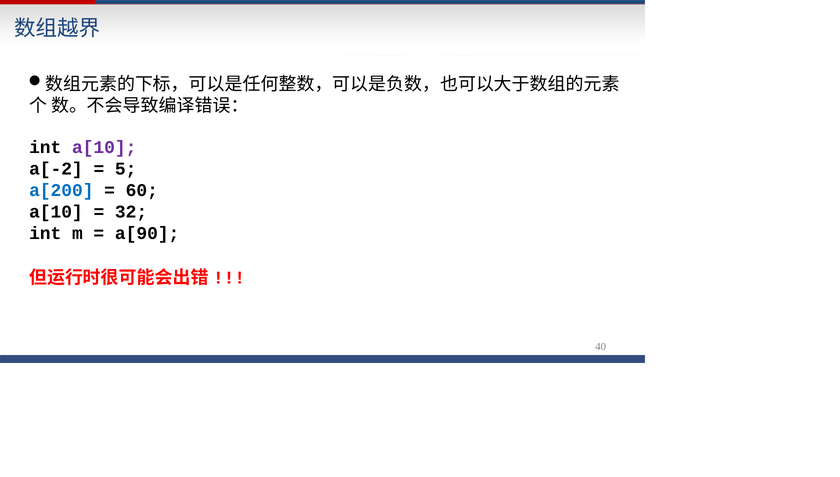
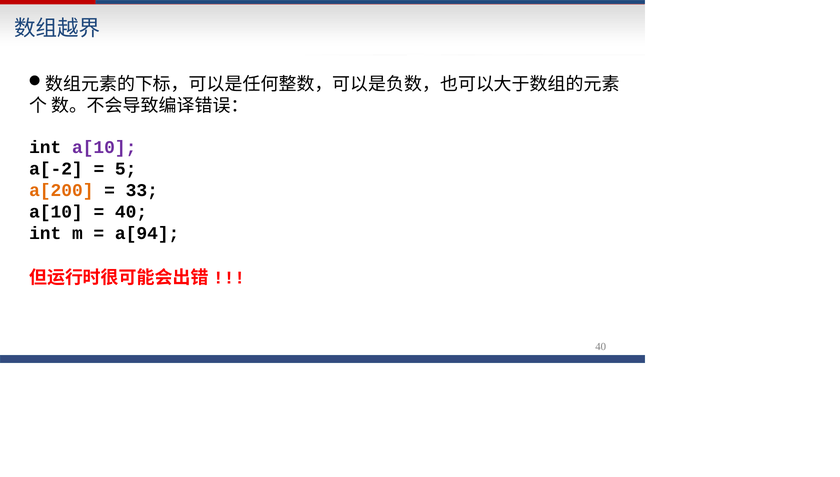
a[200 colour: blue -> orange (61, 190)
60: 60 -> 33 (142, 190)
32: 32 -> 40 (131, 212)
a[90: a[90 -> a[94 (147, 233)
